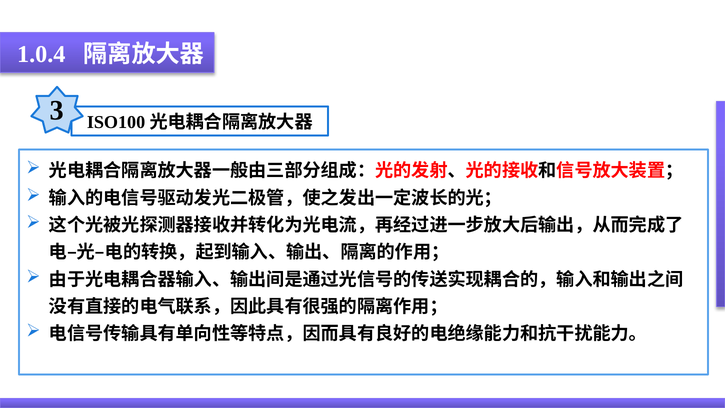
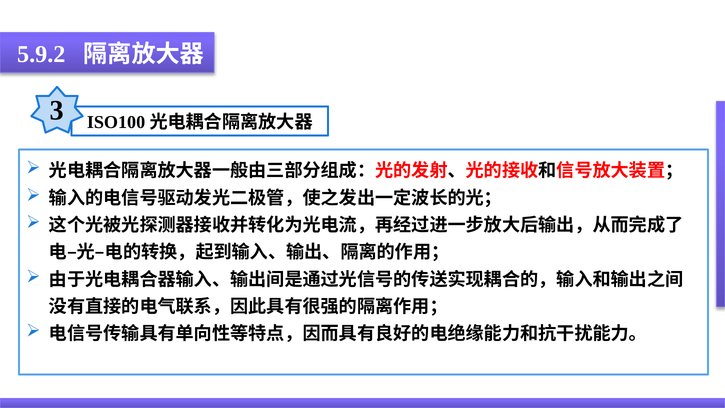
1.0.4: 1.0.4 -> 5.9.2 (41, 54)
